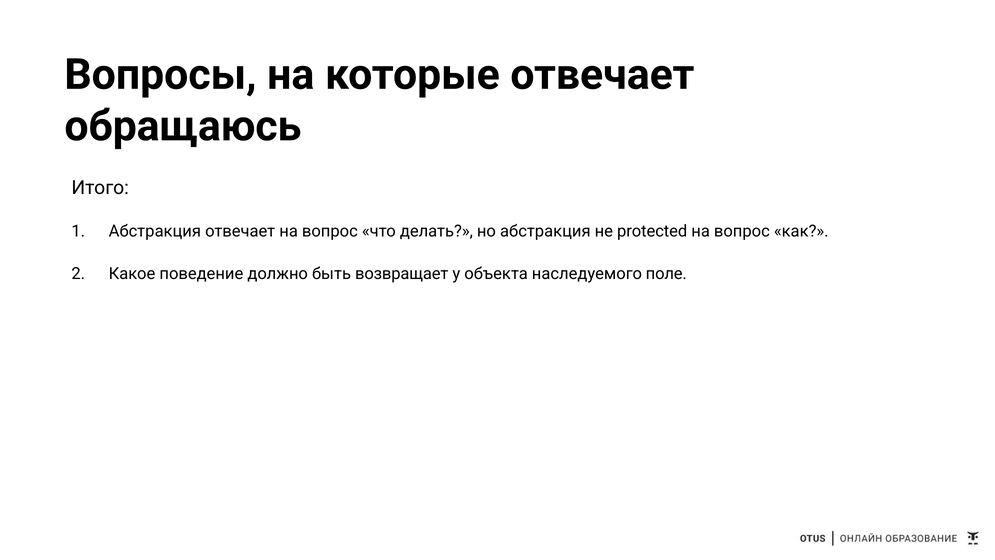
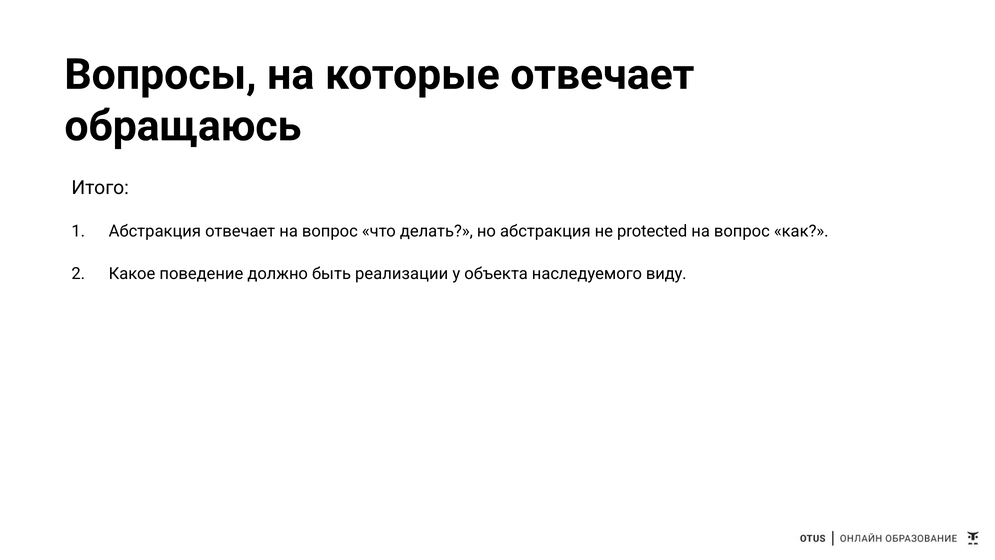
возвращает: возвращает -> реализации (402, 274)
поле: поле -> виду (666, 274)
